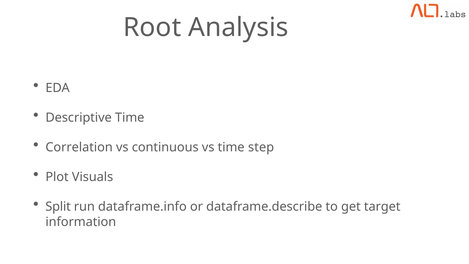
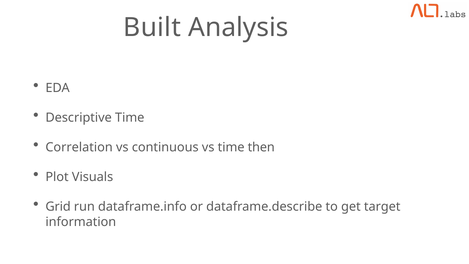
Root: Root -> Built (152, 27)
step: step -> then (261, 147)
Split: Split -> Grid (58, 206)
